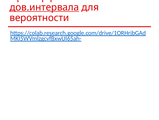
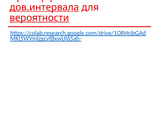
вероятности underline: none -> present (39, 18)
